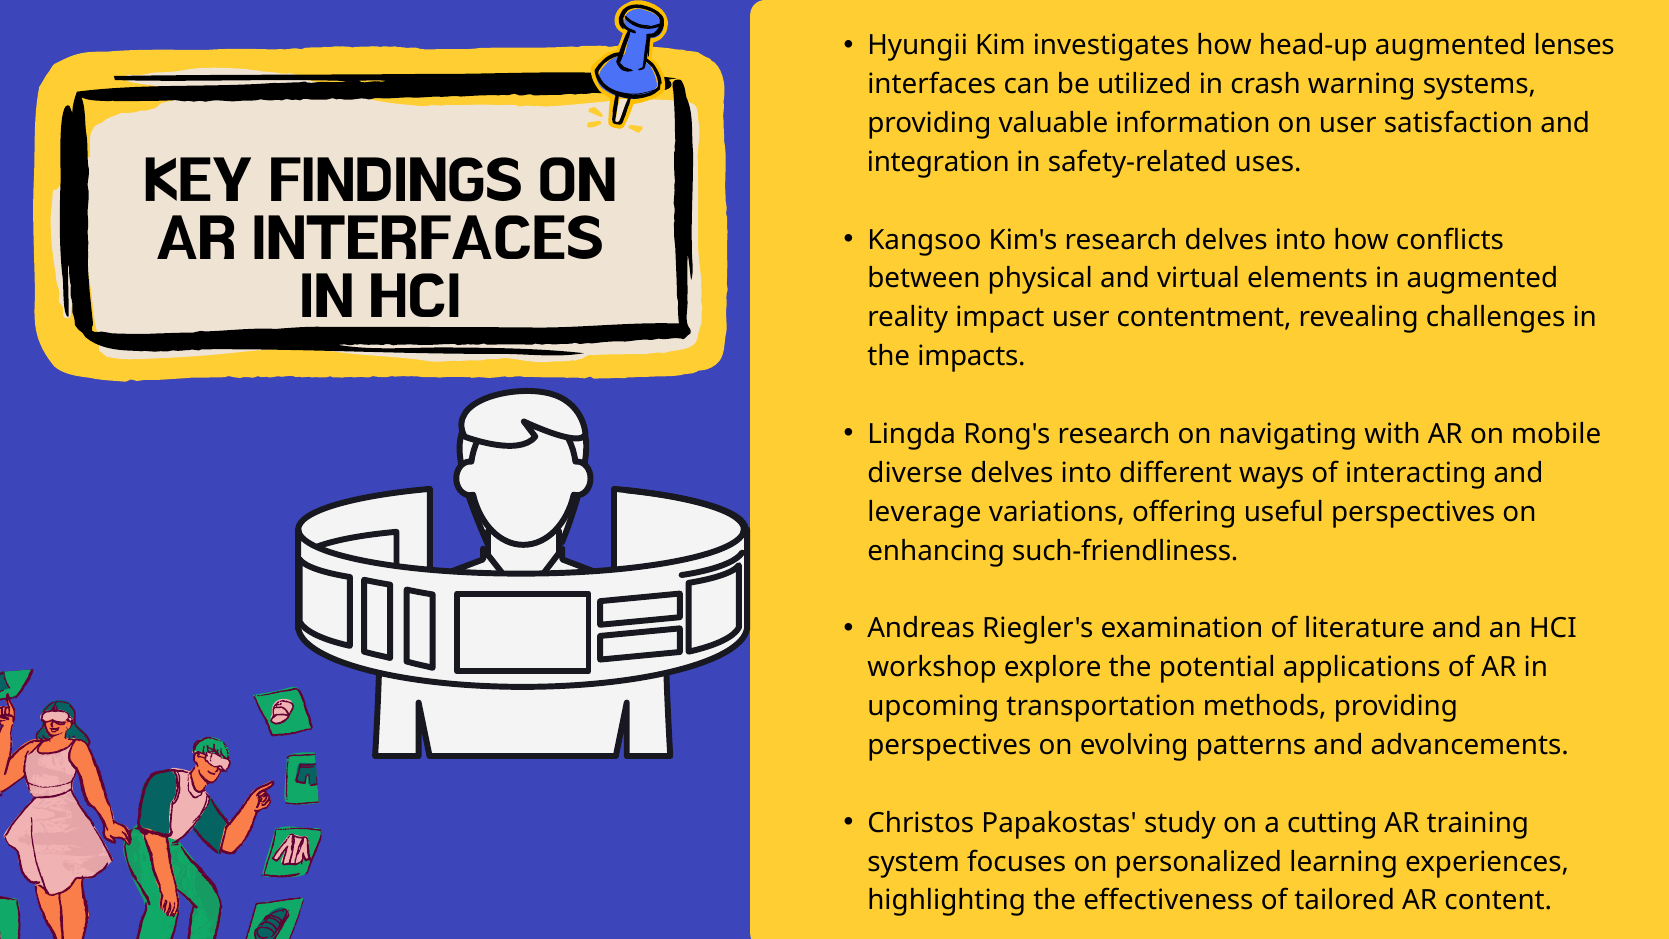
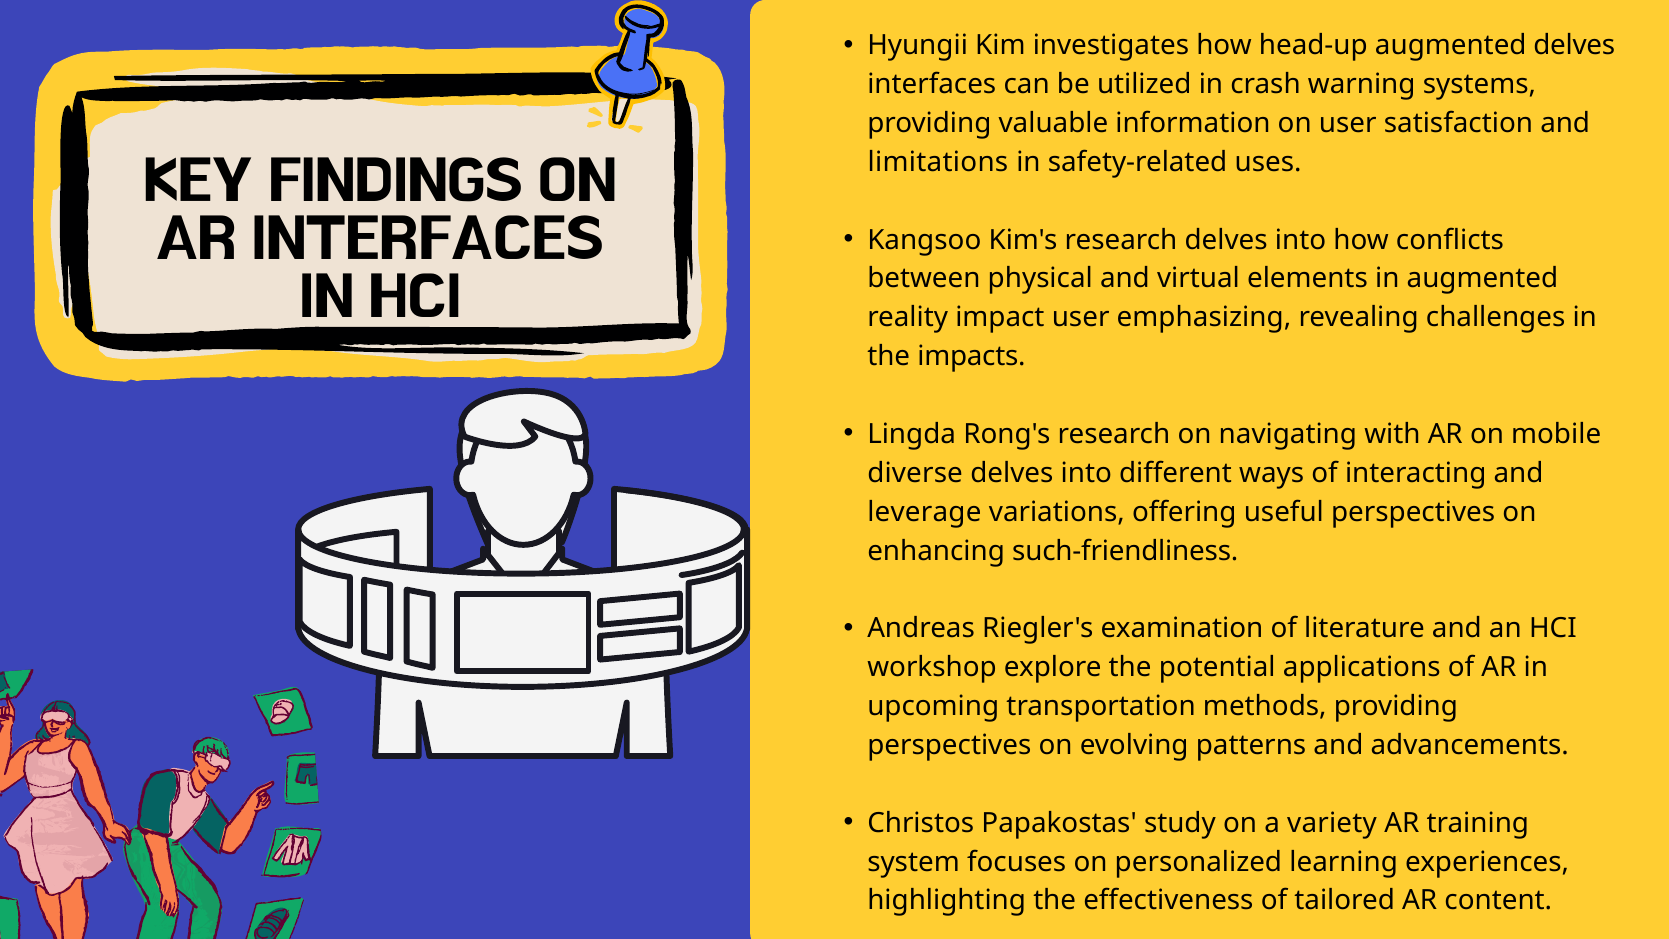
augmented lenses: lenses -> delves (1574, 46)
integration: integration -> limitations (938, 162)
contentment: contentment -> emphasizing (1204, 318)
cutting: cutting -> variety (1332, 823)
